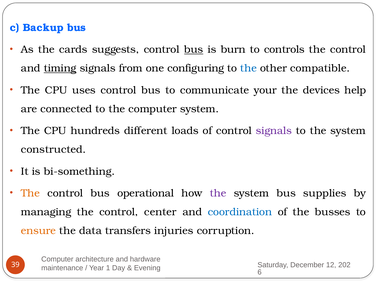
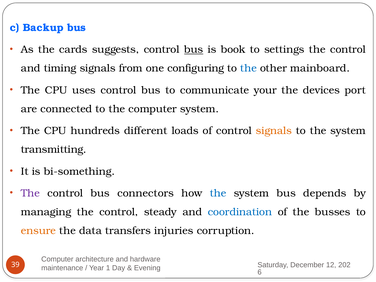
burn: burn -> book (233, 49)
controls: controls -> settings (284, 49)
timing underline: present -> none (60, 68)
compatible: compatible -> mainboard (320, 68)
help: help -> port (355, 90)
signals colour: purple -> orange (274, 131)
constructed: constructed -> transmitting (54, 149)
The colour: orange -> purple (30, 193)
operational: operational -> connectors (146, 193)
the colour: purple -> blue (218, 193)
supplies: supplies -> depends (325, 193)
center: center -> steady (160, 212)
